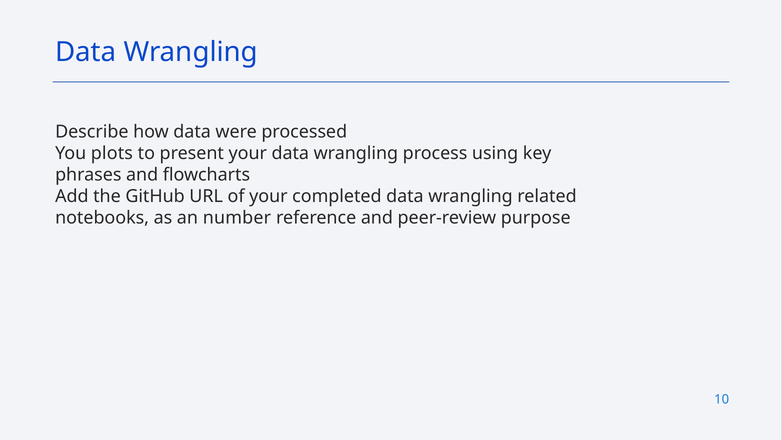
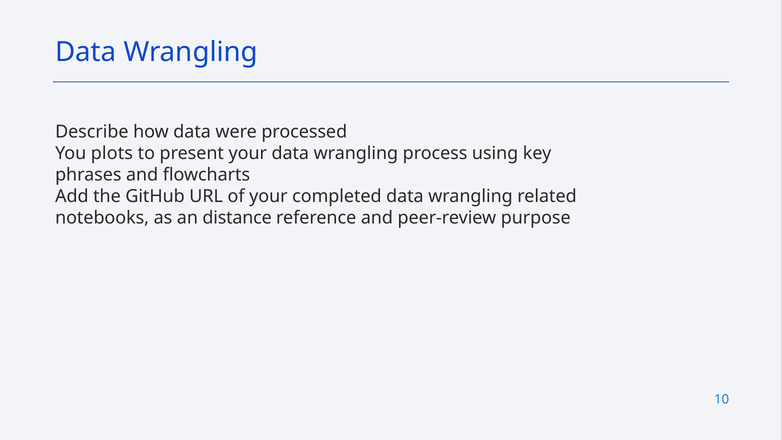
number: number -> distance (237, 218)
